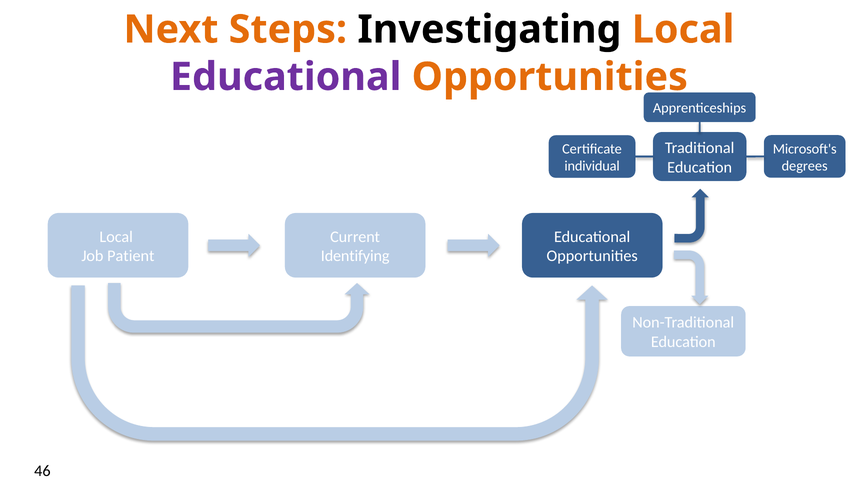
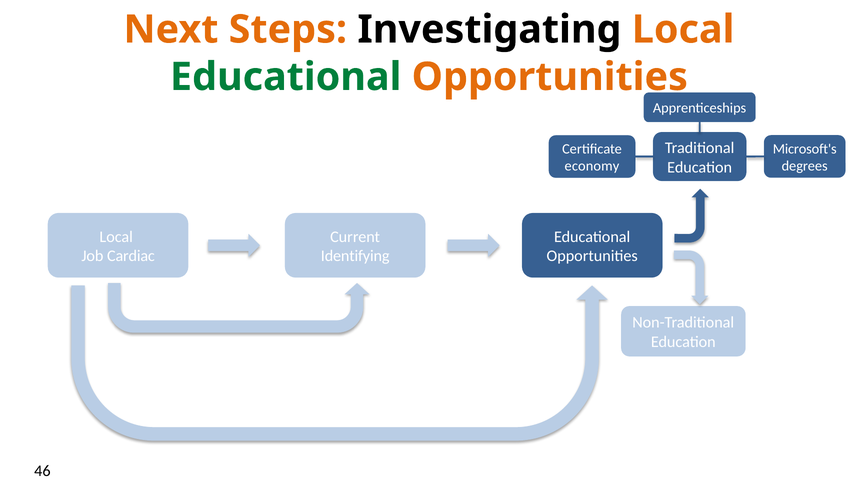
Educational colour: purple -> green (286, 77)
individual: individual -> economy (592, 166)
Patient: Patient -> Cardiac (131, 256)
